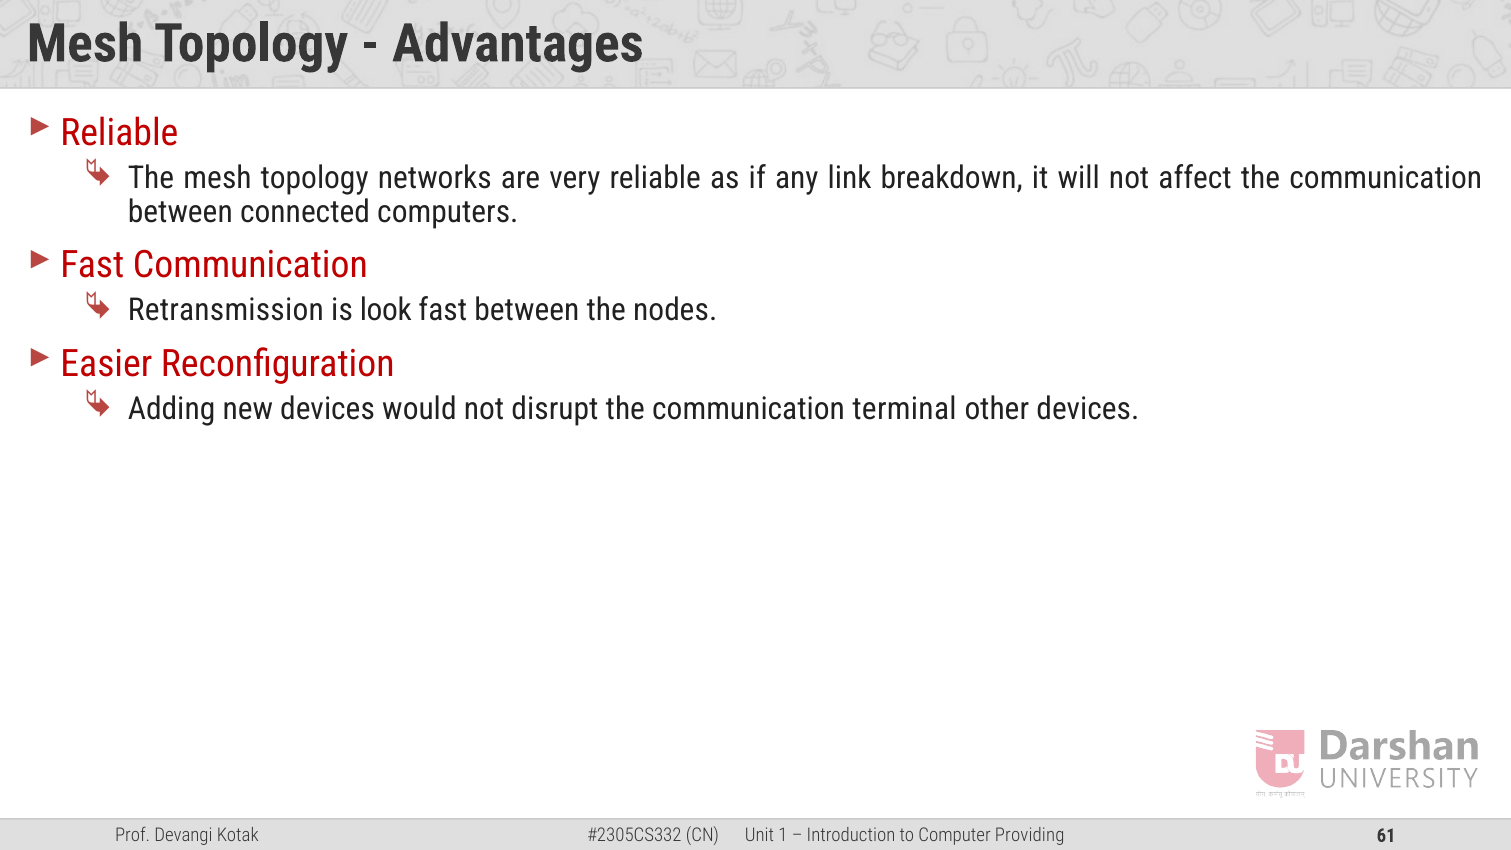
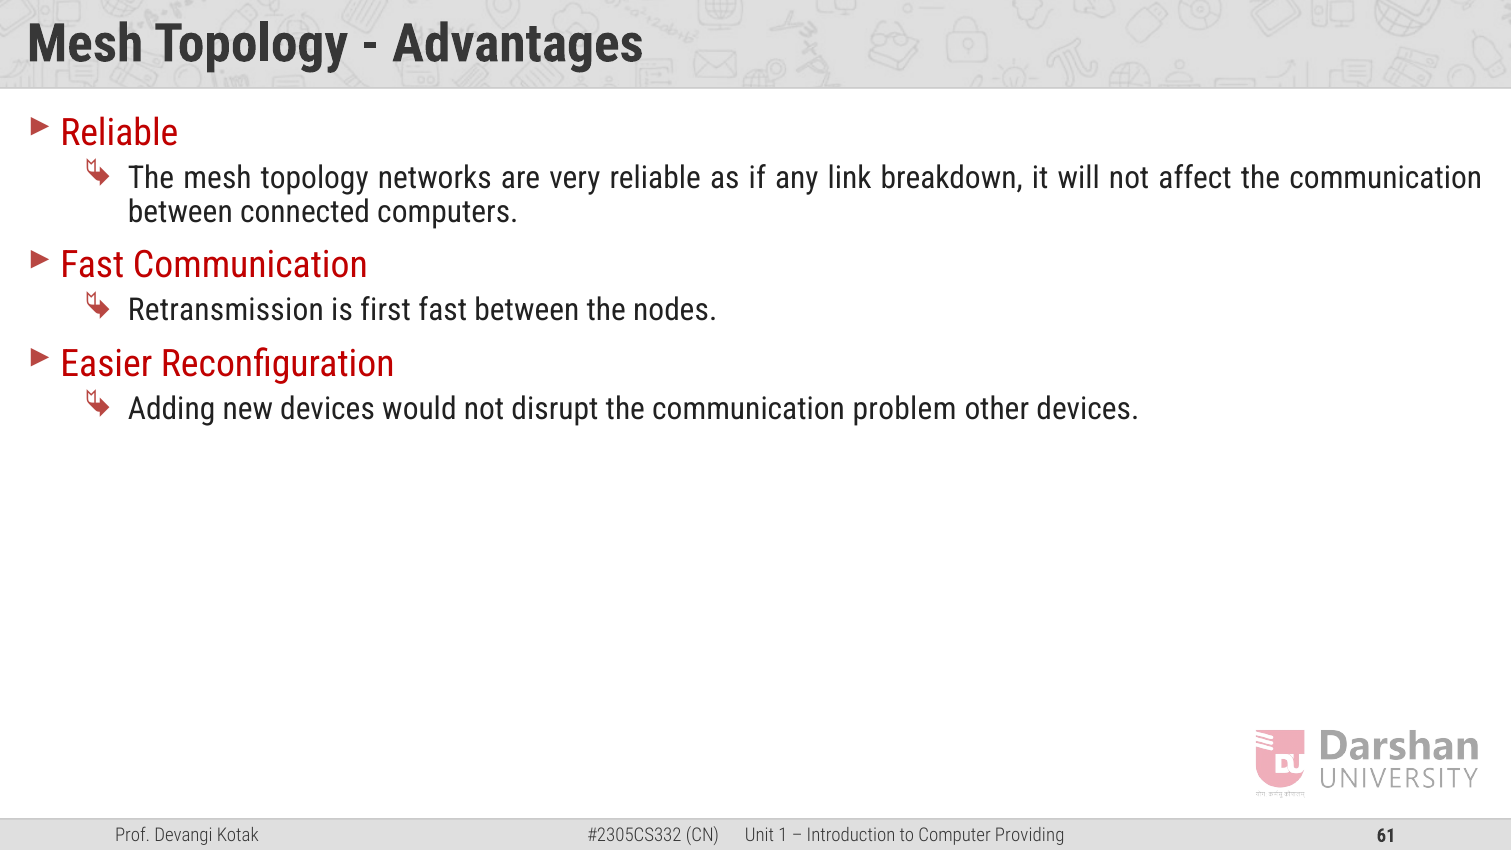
look: look -> first (386, 310)
terminal: terminal -> problem (905, 409)
